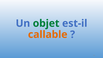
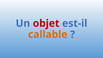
objet colour: green -> red (46, 23)
